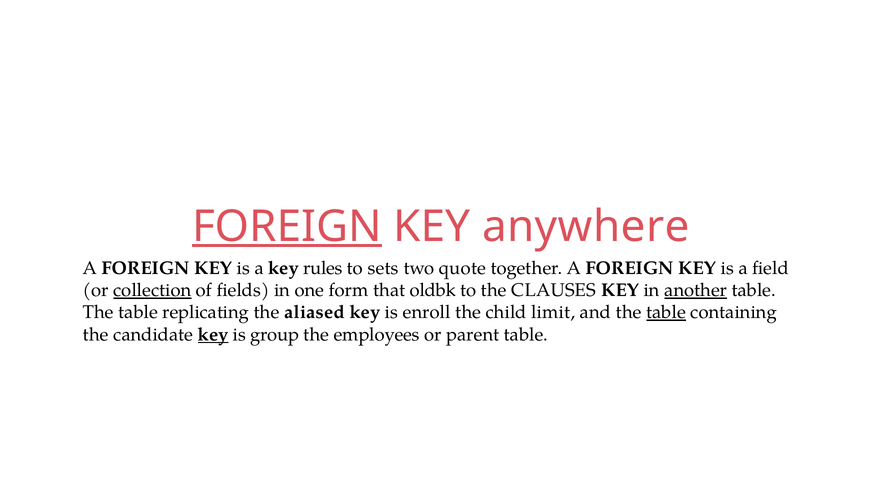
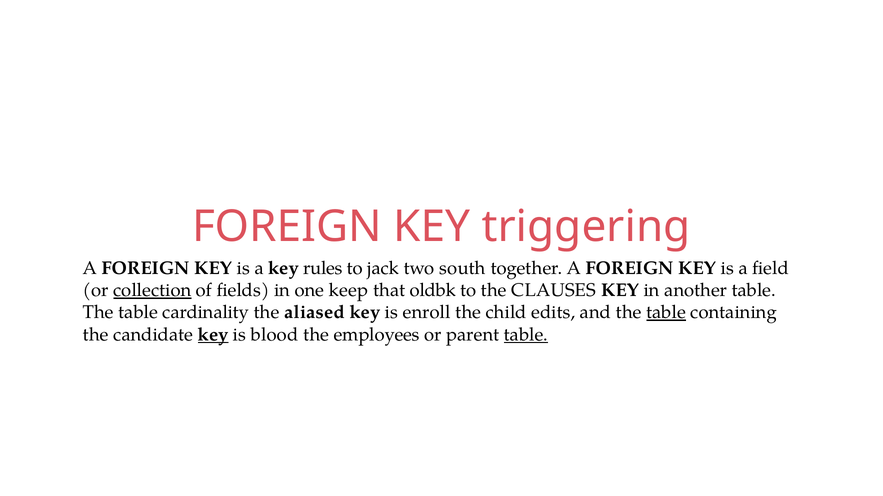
FOREIGN underline: present -> none (287, 227)
anywhere: anywhere -> triggering (586, 227)
sets: sets -> jack (383, 269)
quote: quote -> south (463, 269)
form: form -> keep (349, 291)
another underline: present -> none (696, 291)
replicating: replicating -> cardinality (206, 313)
limit: limit -> edits (553, 313)
group: group -> blood (275, 335)
table underline: none -> present (526, 335)
